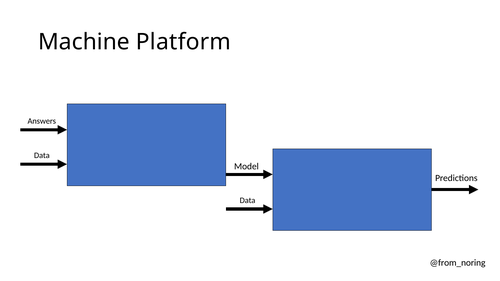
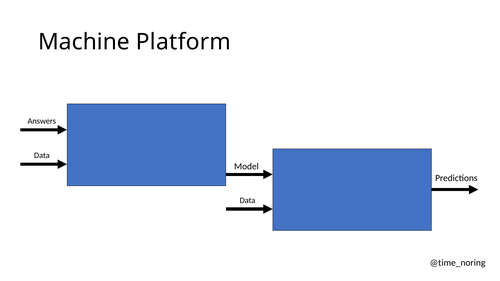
@from_noring: @from_noring -> @time_noring (458, 263)
